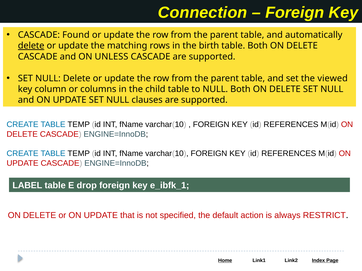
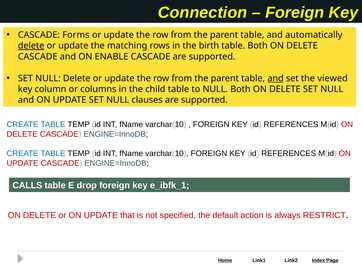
Found: Found -> Forms (76, 35)
UNLESS: UNLESS -> ENABLE (112, 57)
and underline: none -> present (275, 78)
LABEL: LABEL -> CALLS (27, 186)
